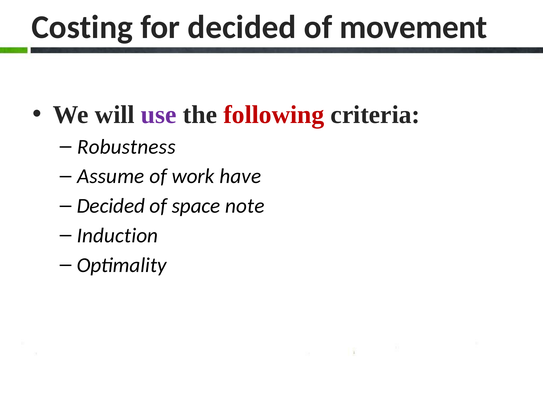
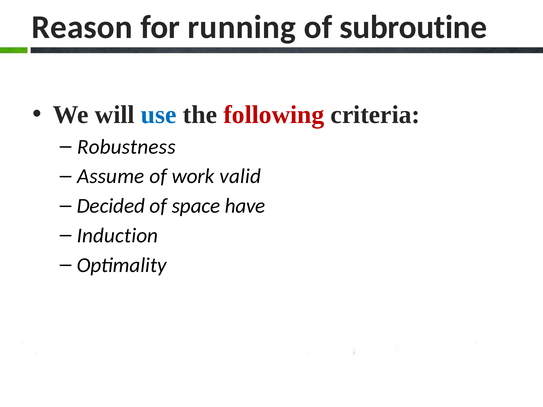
Costing: Costing -> Reason (82, 27)
for decided: decided -> running (242, 27)
movement: movement -> subroutine (413, 27)
use colour: purple -> blue (159, 115)
have: have -> valid (240, 176)
note: note -> have (245, 206)
